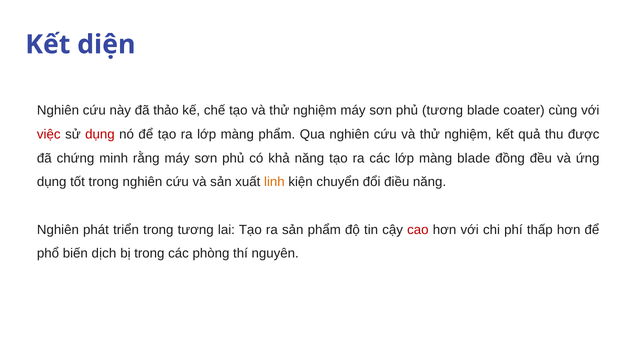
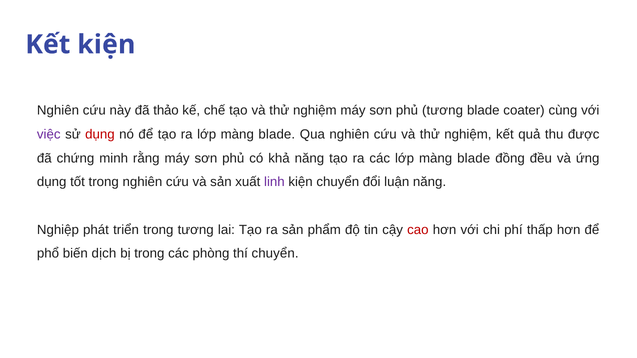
Kết diện: diện -> kiện (106, 45)
việc colour: red -> purple (49, 134)
ra lớp màng phẩm: phẩm -> blade (277, 134)
linh colour: orange -> purple (274, 182)
điều: điều -> luận (397, 182)
Nghiên: Nghiên -> Nghiệp (58, 230)
thí nguyên: nguyên -> chuyển (275, 254)
